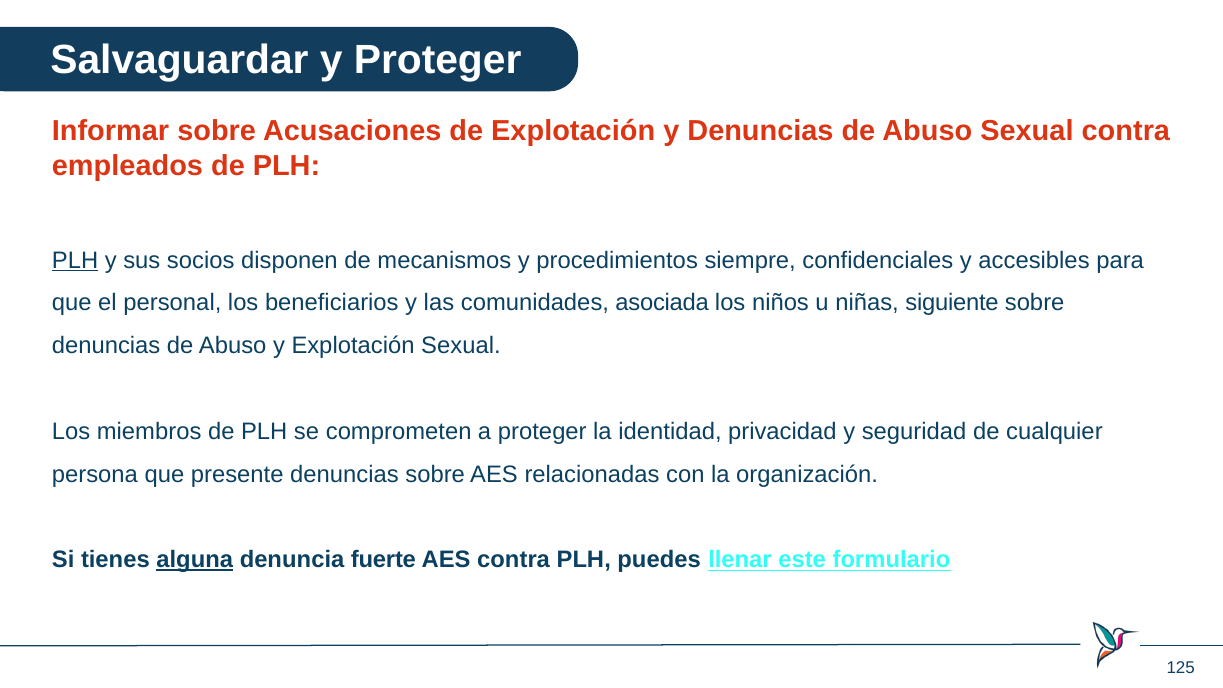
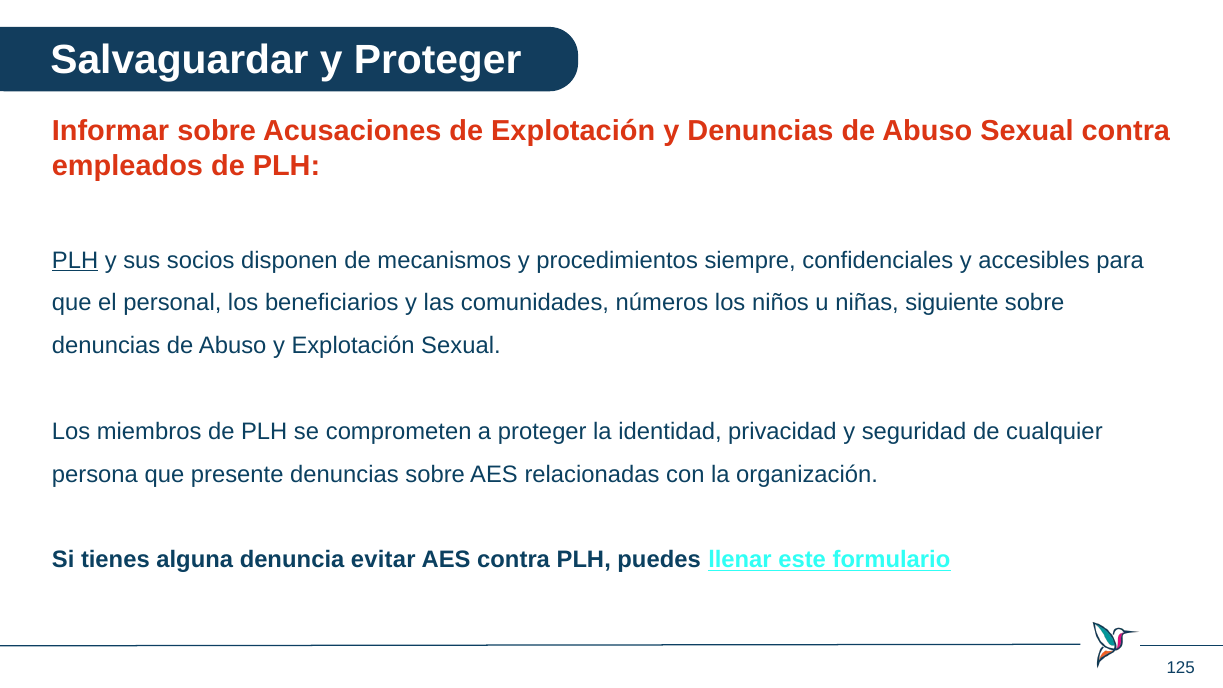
asociada: asociada -> números (662, 303)
alguna underline: present -> none (195, 560)
fuerte: fuerte -> evitar (383, 560)
